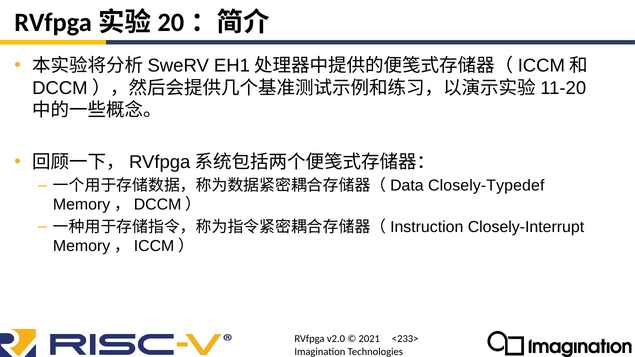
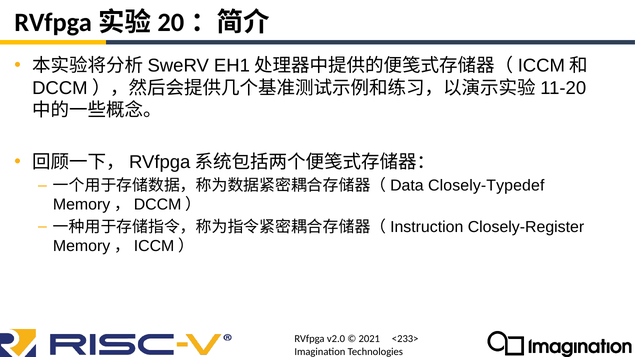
Closely-Interrupt: Closely-Interrupt -> Closely-Register (526, 227)
